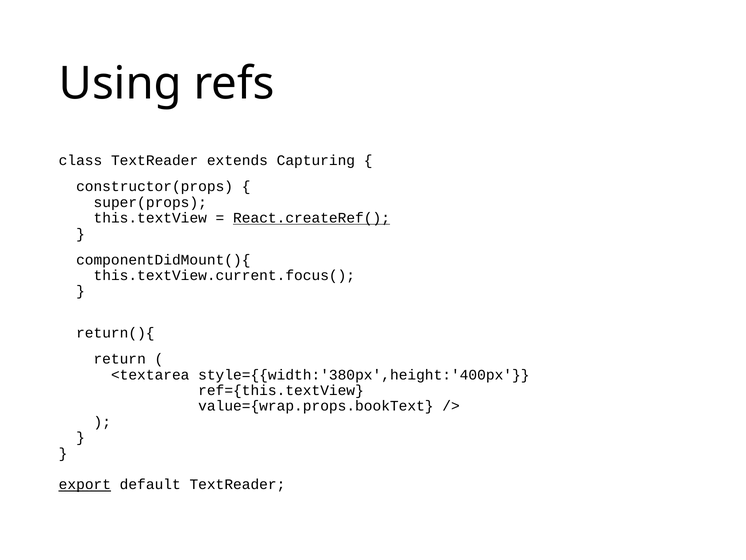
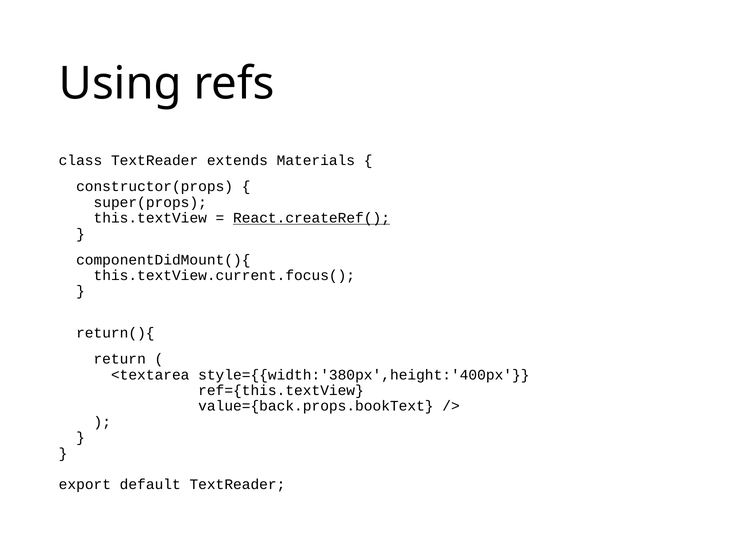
Capturing: Capturing -> Materials (316, 160)
value={wrap.props.bookText: value={wrap.props.bookText -> value={back.props.bookText (316, 406)
export underline: present -> none (85, 484)
